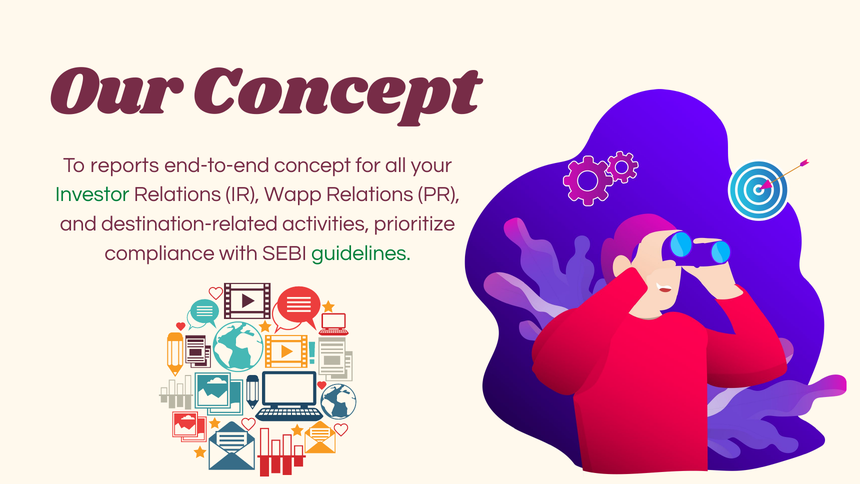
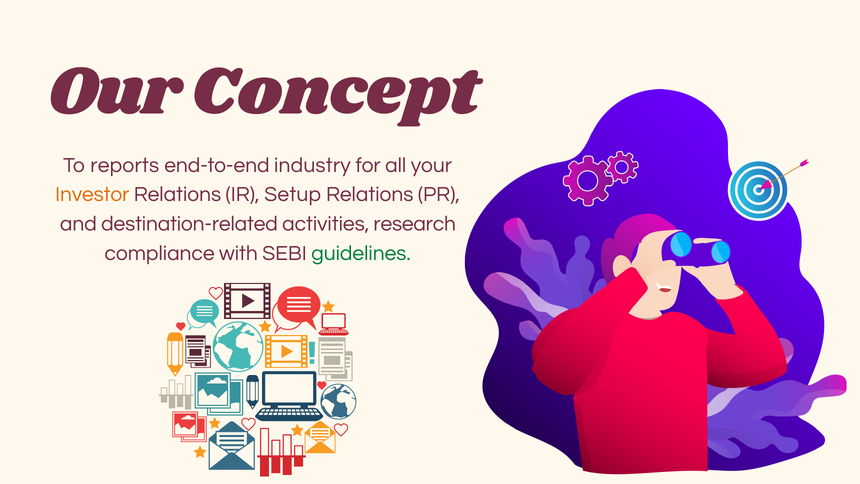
end-to-end concept: concept -> industry (312, 165)
Investor colour: green -> orange (92, 194)
Wapp: Wapp -> Setup (293, 194)
prioritize: prioritize -> research (415, 224)
